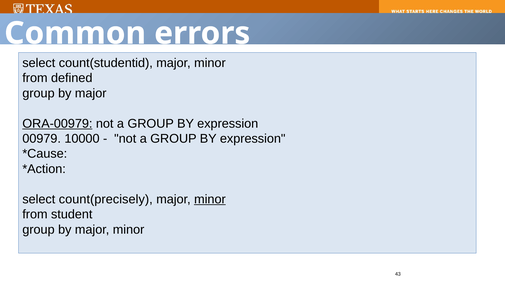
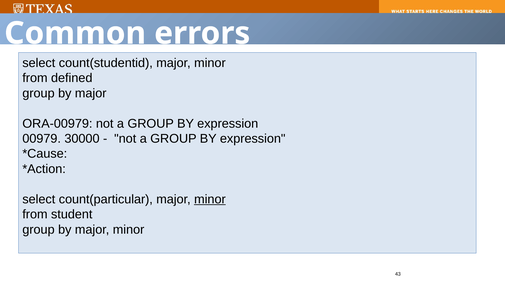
ORA-00979 underline: present -> none (57, 124)
10000: 10000 -> 30000 (82, 139)
count(precisely: count(precisely -> count(particular (106, 199)
